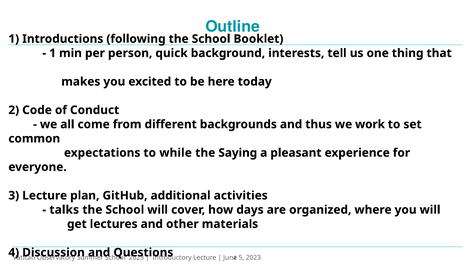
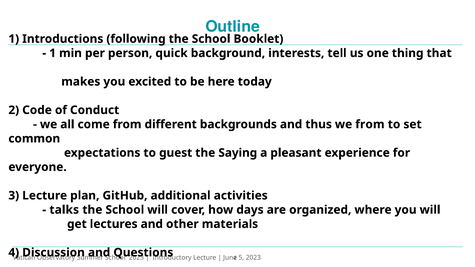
we work: work -> from (370, 124)
while: while -> guest (176, 153)
